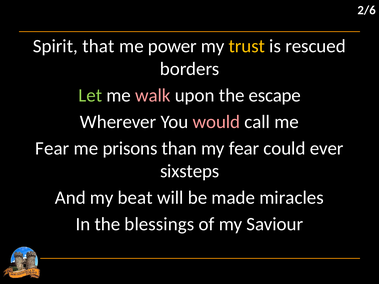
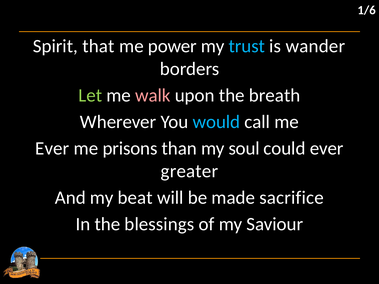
2/6: 2/6 -> 1/6 (367, 10)
trust colour: yellow -> light blue (247, 46)
rescued: rescued -> wander (315, 46)
escape: escape -> breath (275, 96)
would colour: pink -> light blue (216, 122)
Fear: Fear -> Ever (52, 149)
my fear: fear -> soul (244, 149)
sixsteps: sixsteps -> greater (189, 171)
miracles: miracles -> sacrifice (292, 198)
